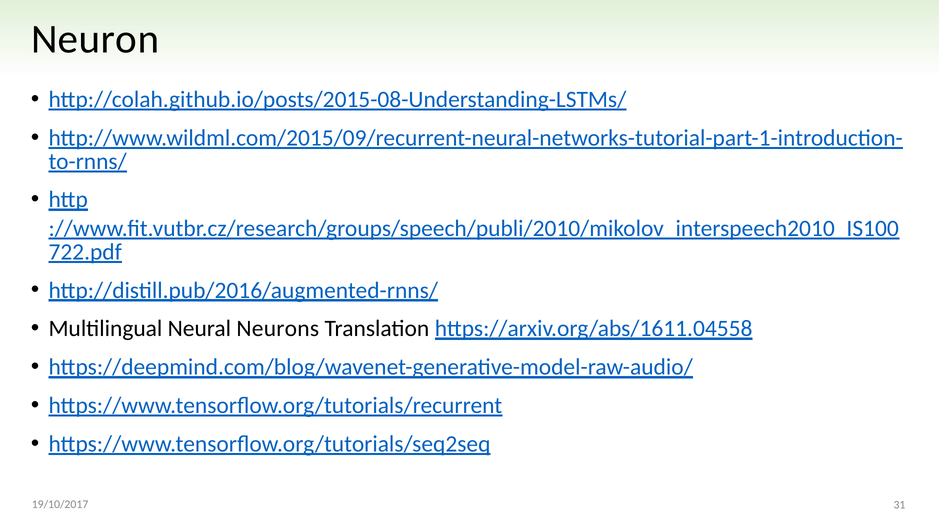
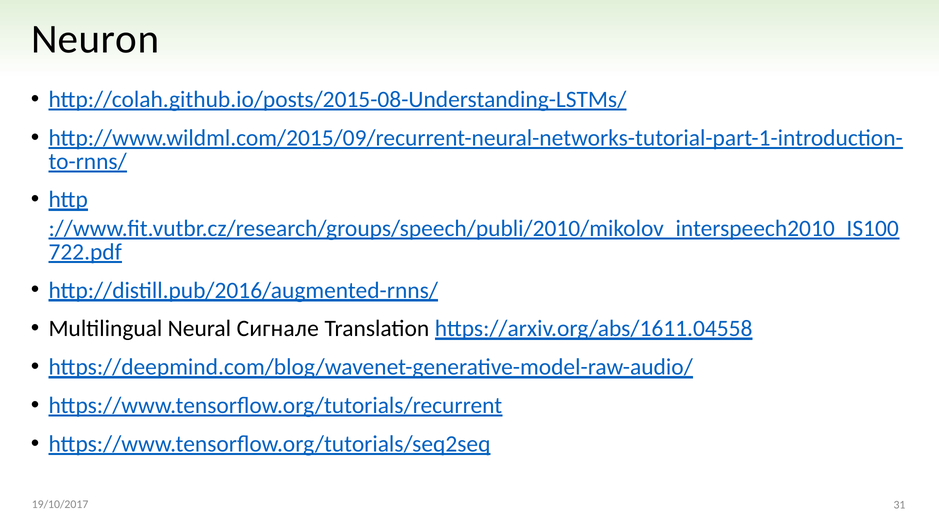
Neurons: Neurons -> Сигнале (278, 329)
